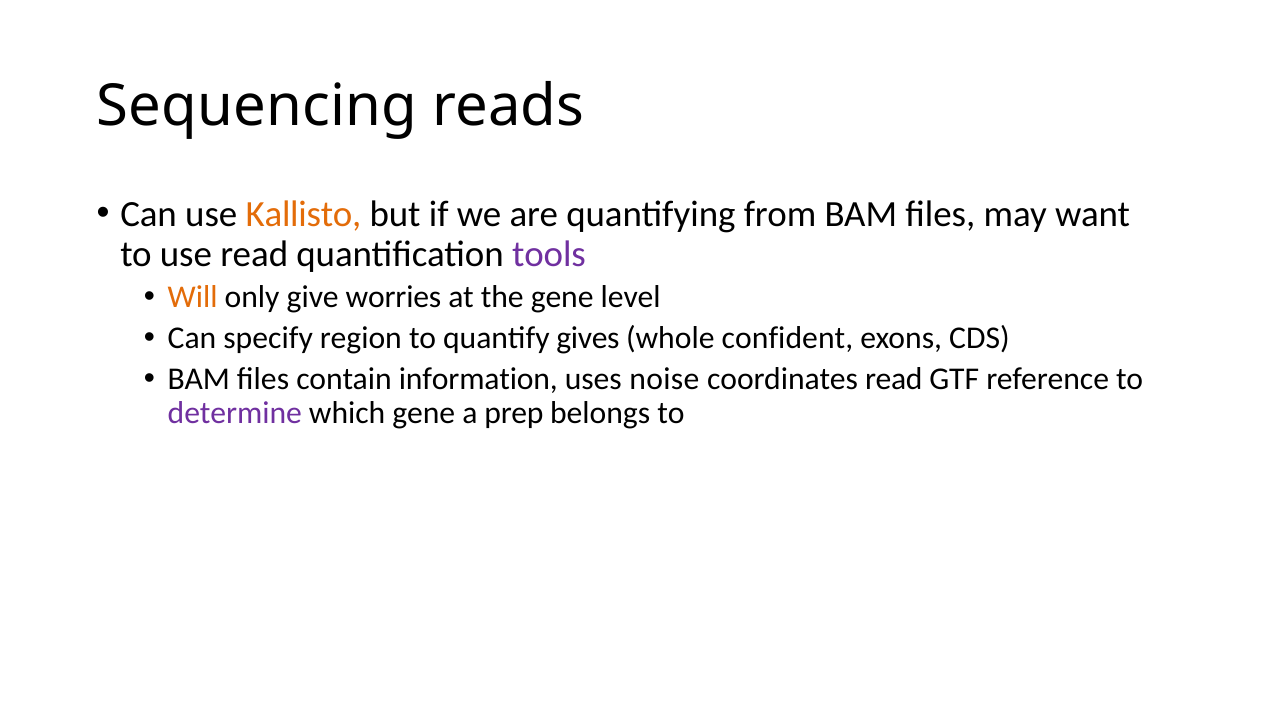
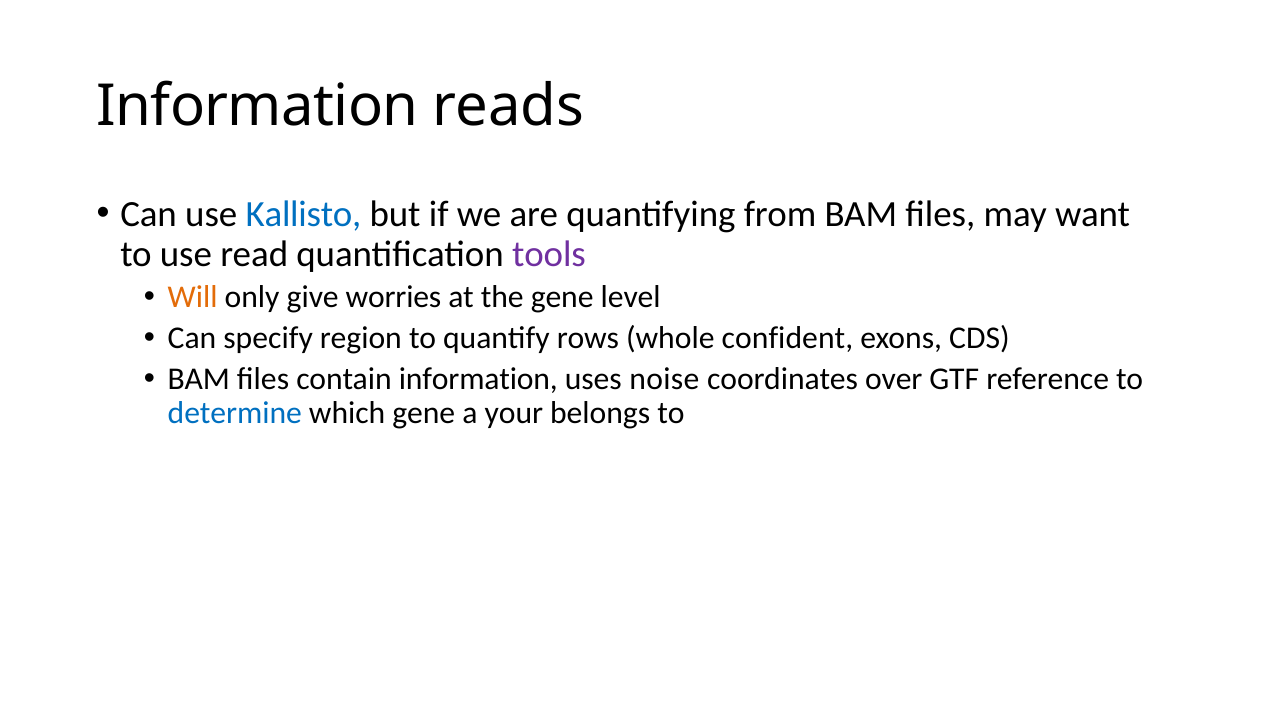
Sequencing: Sequencing -> Information (257, 106)
Kallisto colour: orange -> blue (304, 214)
gives: gives -> rows (588, 338)
coordinates read: read -> over (894, 379)
determine colour: purple -> blue (235, 413)
prep: prep -> your (514, 413)
